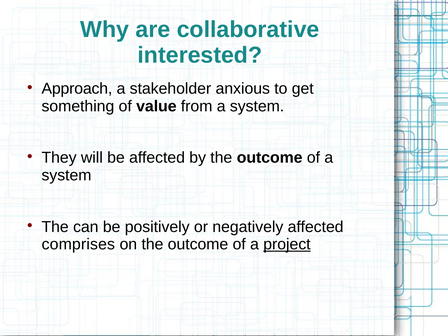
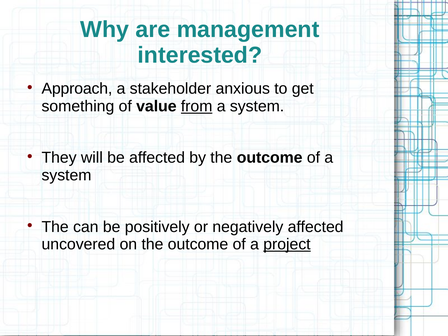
collaborative: collaborative -> management (248, 29)
from underline: none -> present (197, 106)
comprises: comprises -> uncovered (78, 244)
